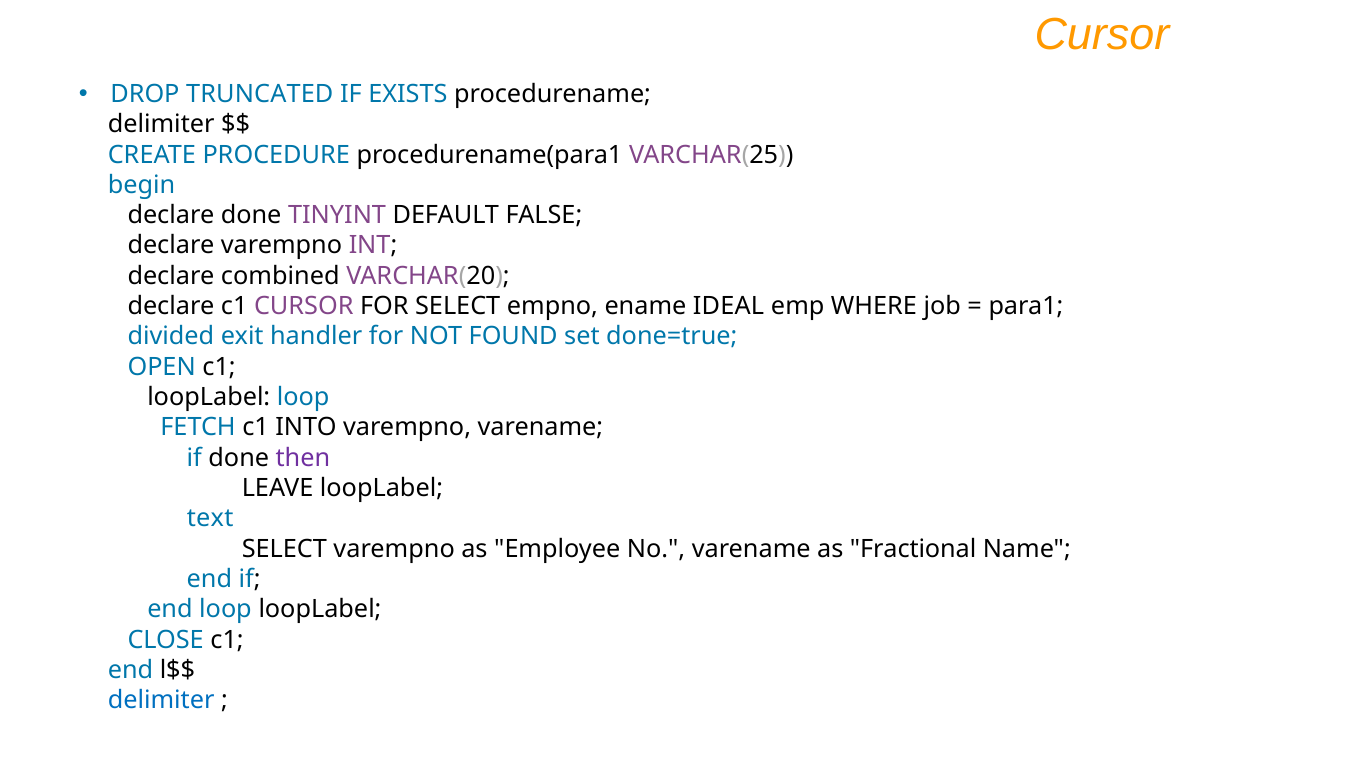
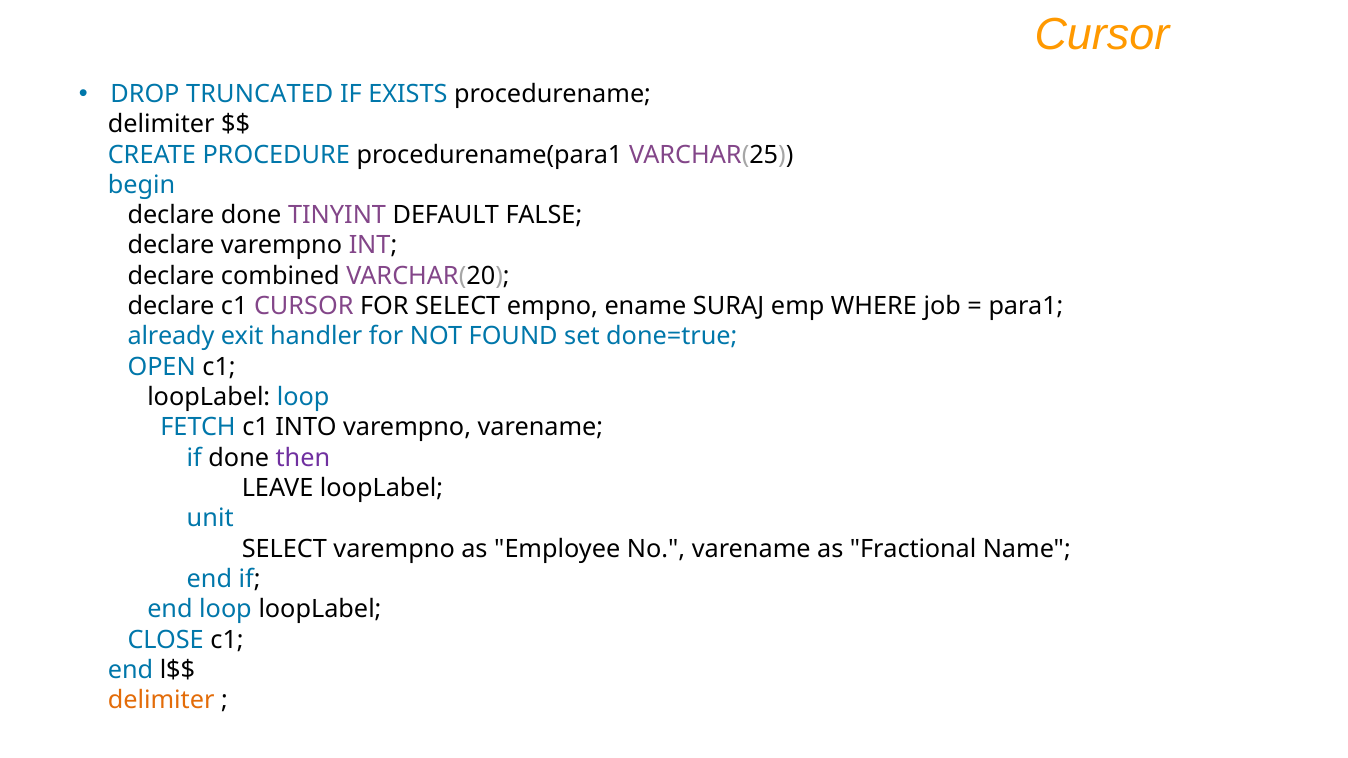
IDEAL: IDEAL -> SURAJ (729, 306)
divided: divided -> already (171, 337)
text: text -> unit (210, 519)
delimiter colour: blue -> orange (161, 701)
